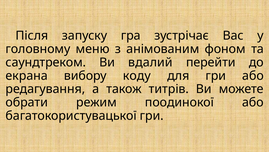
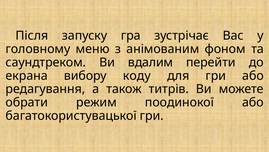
вдалий: вдалий -> вдалим (151, 62)
